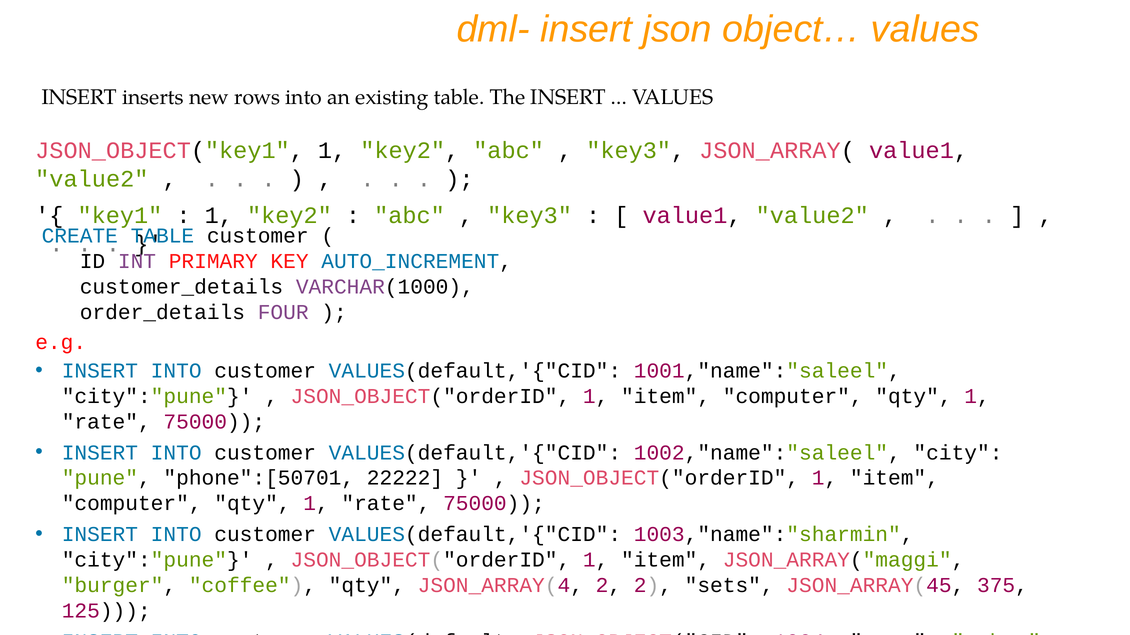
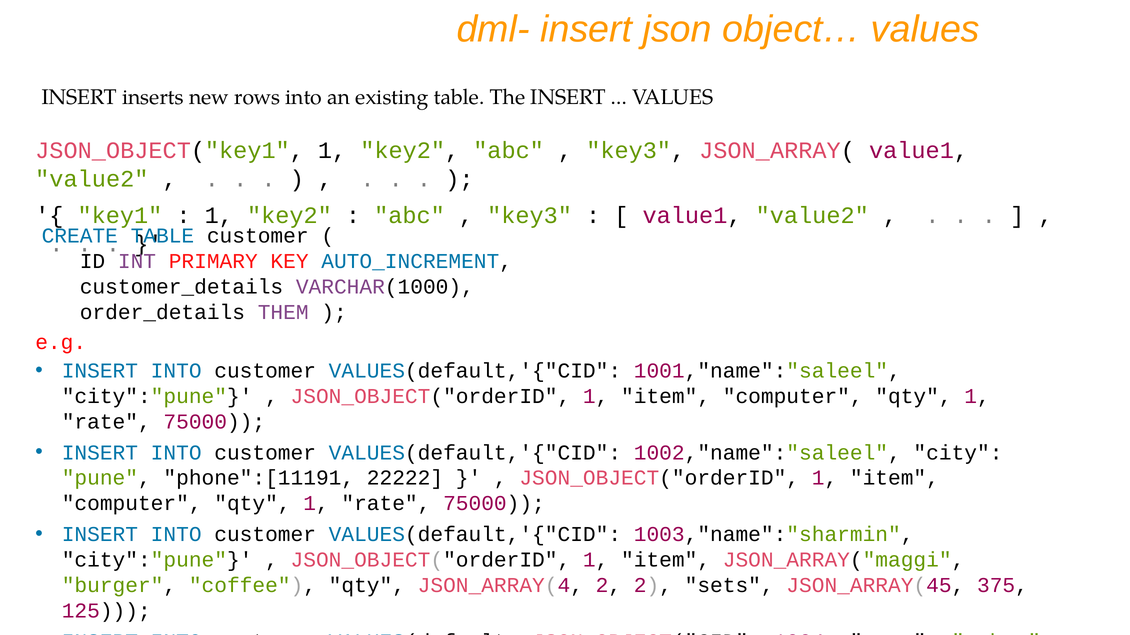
FOUR: FOUR -> THEM (283, 312)
phone":[50701: phone":[50701 -> phone":[11191 (259, 478)
